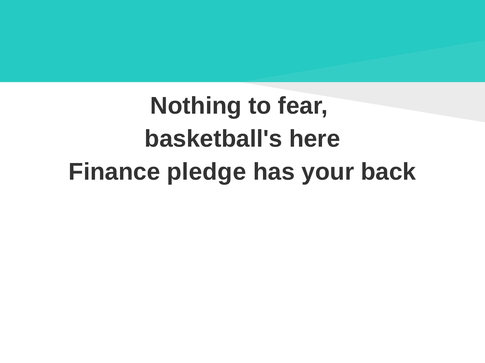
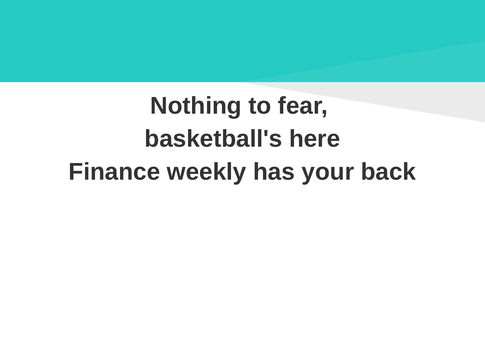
pledge: pledge -> weekly (207, 172)
